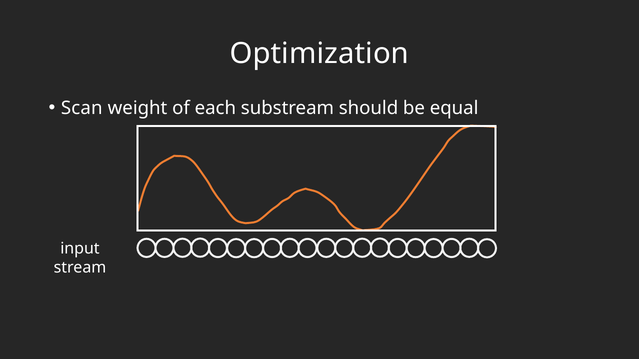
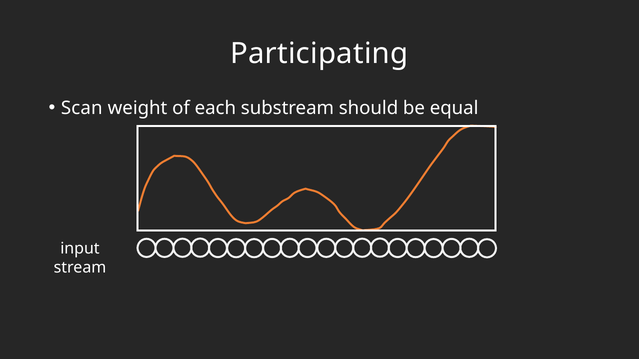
Optimization: Optimization -> Participating (319, 54)
